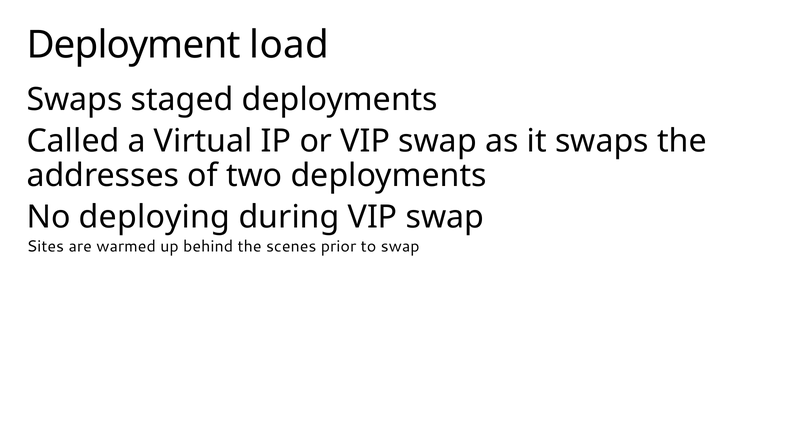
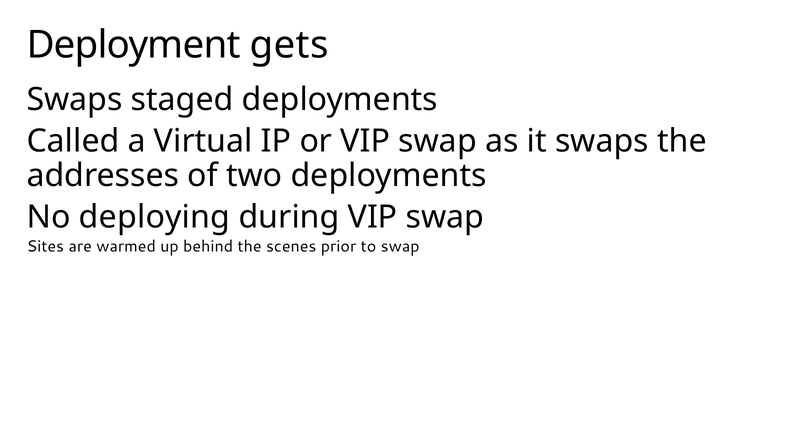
load: load -> gets (289, 45)
